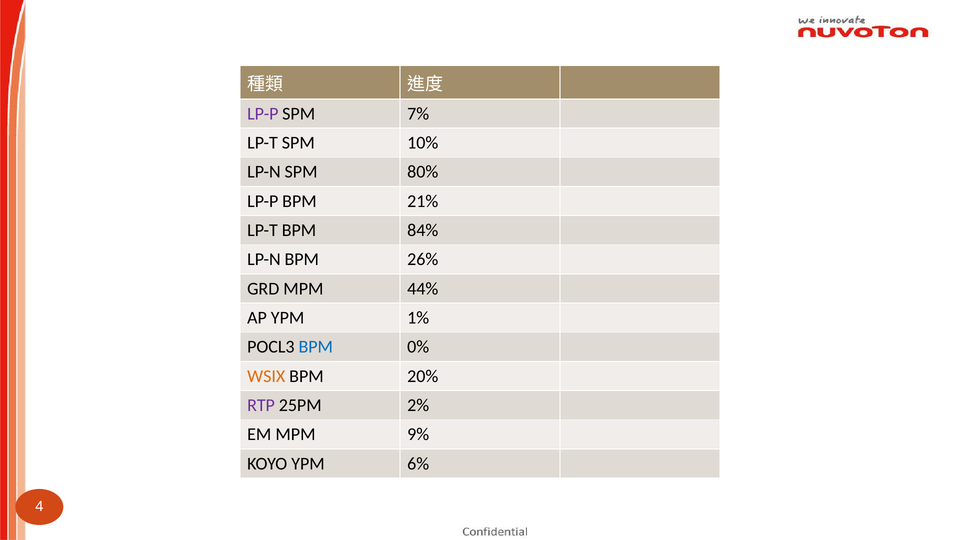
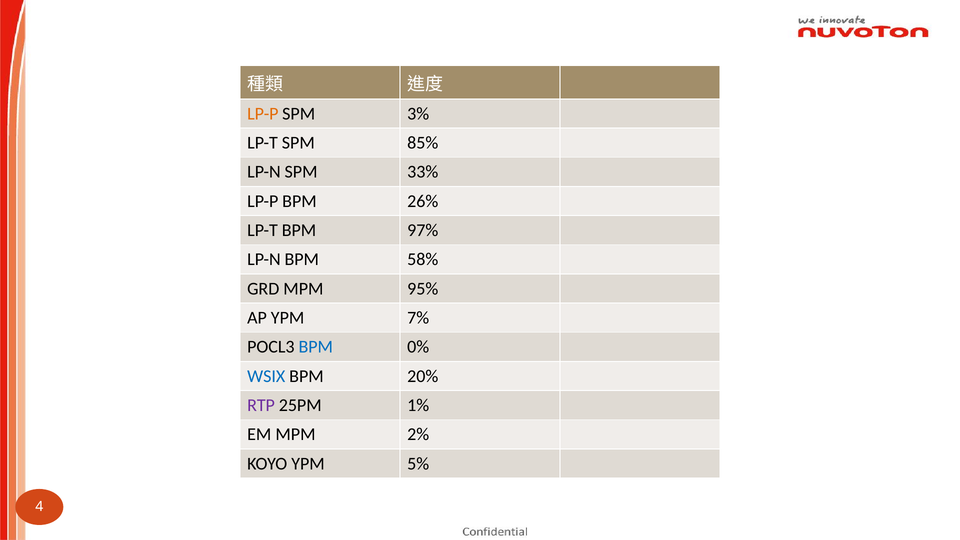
LP-P colour: purple -> orange (263, 114)
7%: 7% -> 3% (418, 114)
10%: 10% -> 85% (423, 143)
80%: 80% -> 33% (423, 172)
21%: 21% -> 26% (423, 201)
84%: 84% -> 97% (423, 230)
26%: 26% -> 58% (423, 259)
44%: 44% -> 95% (423, 289)
1%: 1% -> 7% (418, 318)
WSIX colour: orange -> blue (266, 376)
2%: 2% -> 1% (418, 405)
9%: 9% -> 2% (418, 434)
6%: 6% -> 5% (418, 464)
